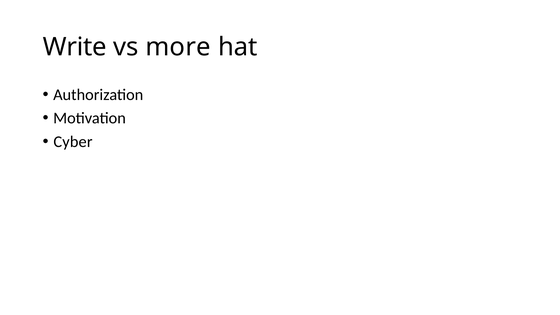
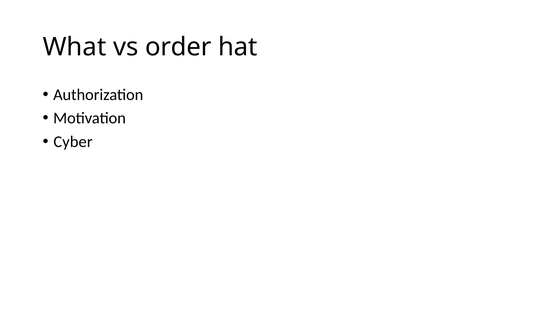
Write: Write -> What (75, 47)
more: more -> order (178, 47)
